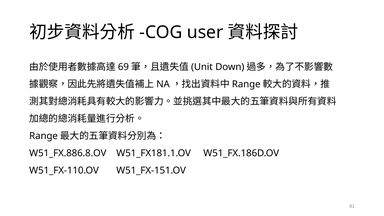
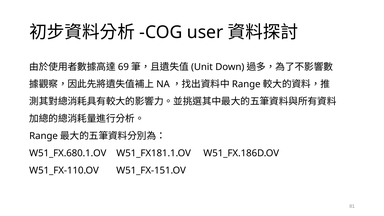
W51_FX.886.8.OV: W51_FX.886.8.OV -> W51_FX.680.1.OV (68, 153)
